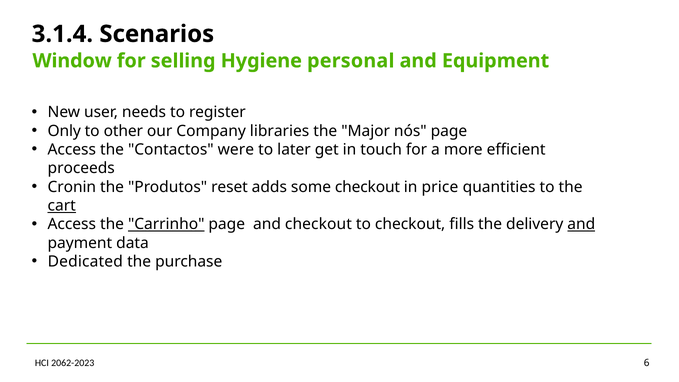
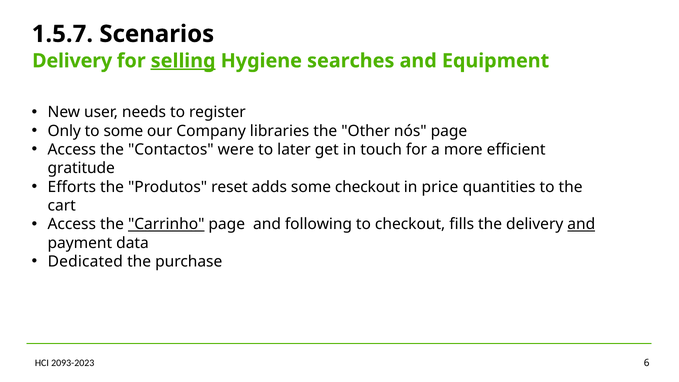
3.1.4: 3.1.4 -> 1.5.7 (62, 34)
Window: Window -> Delivery (72, 61)
selling underline: none -> present (183, 61)
personal: personal -> searches (351, 61)
to other: other -> some (123, 131)
Major: Major -> Other (366, 131)
proceeds: proceeds -> gratitude (81, 168)
Cronin: Cronin -> Efforts (72, 187)
cart underline: present -> none (62, 206)
and checkout: checkout -> following (319, 224)
2062-2023: 2062-2023 -> 2093-2023 (73, 363)
